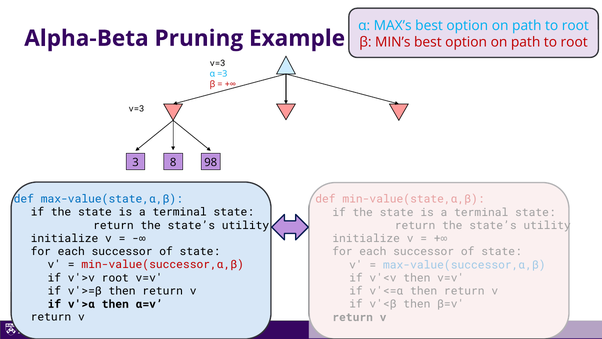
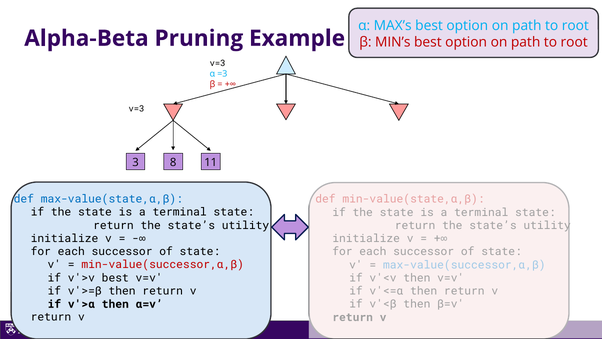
98: 98 -> 11 (211, 162)
v'>v root: root -> best (115, 278)
